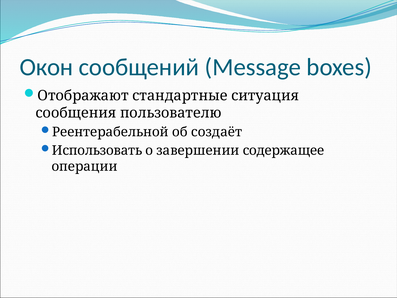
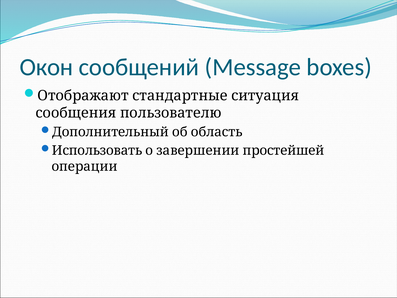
Реентерабельной: Реентерабельной -> Дополнительный (110, 132)
создаёт: создаёт -> область (217, 132)
содержащее: содержащее -> простейшей (284, 150)
